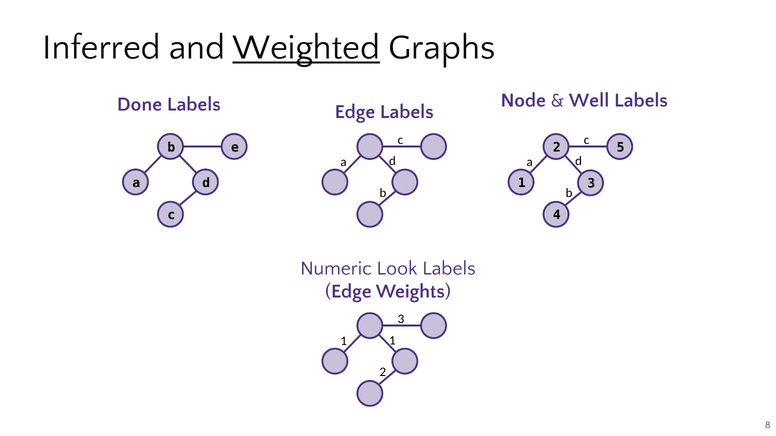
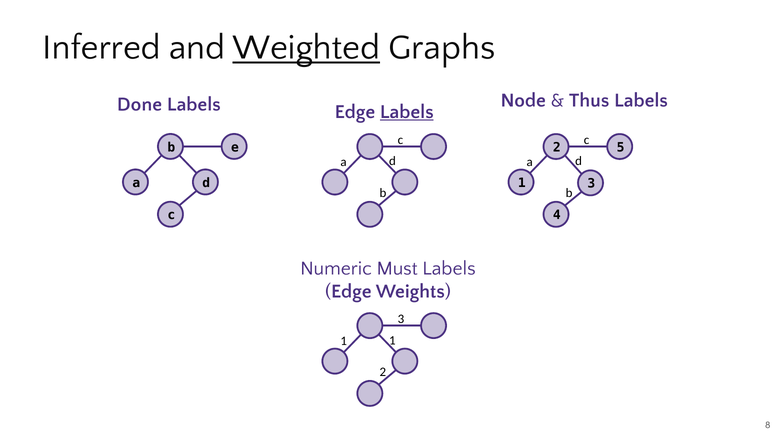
Well: Well -> Thus (589, 101)
Labels underline: none -> present (407, 112)
Look: Look -> Must (397, 269)
